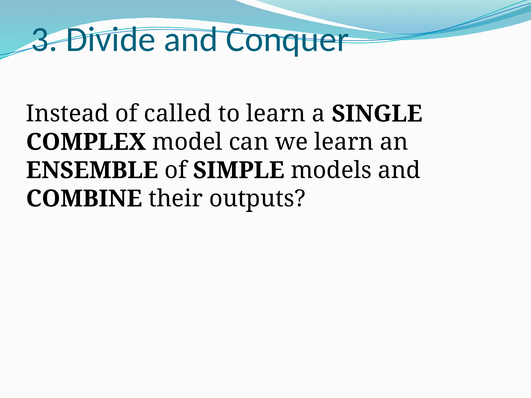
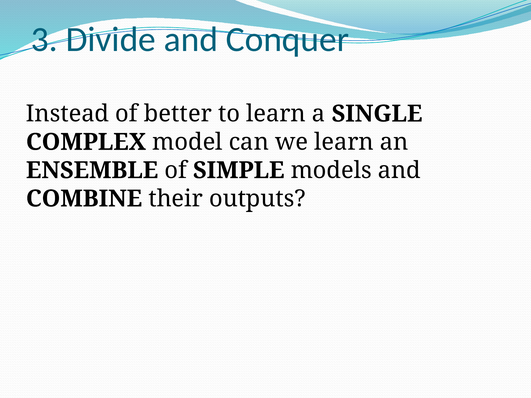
called: called -> better (178, 114)
